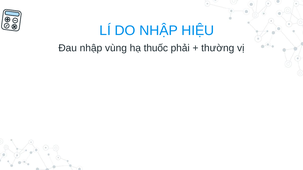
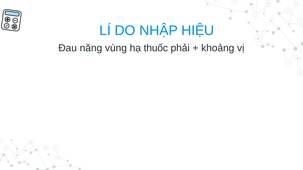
Đau nhập: nhập -> năng (91, 48)
thường: thường -> khoảng (218, 48)
